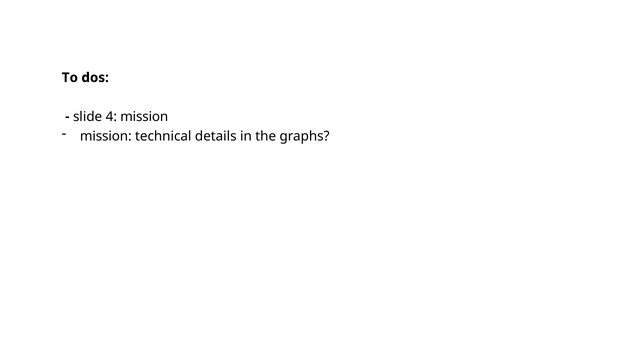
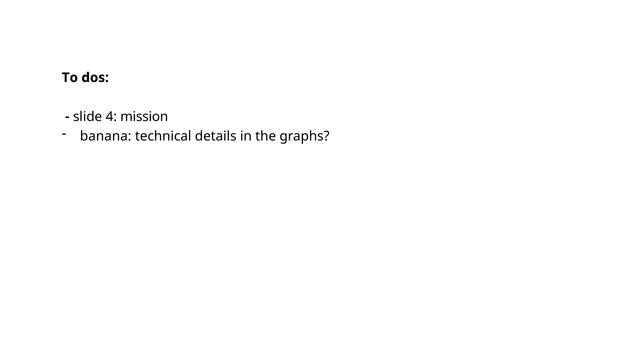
mission: mission -> banana (106, 136)
